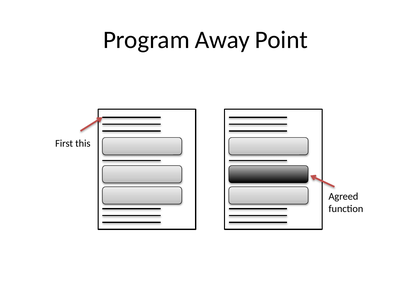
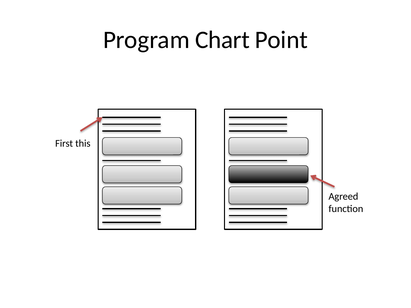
Away: Away -> Chart (222, 40)
